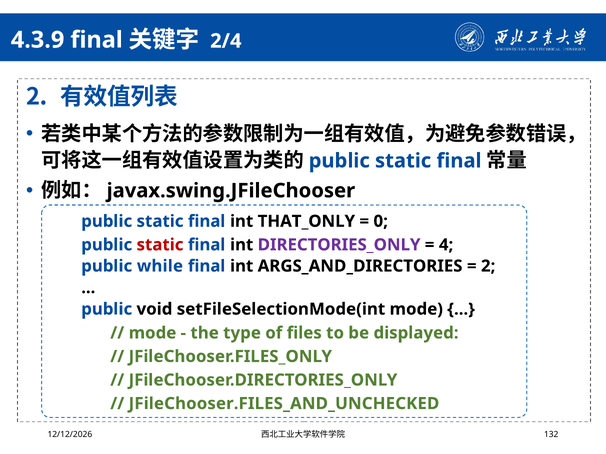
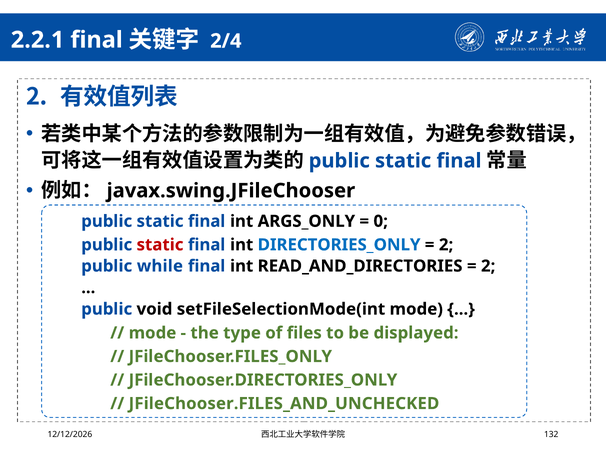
4.3.9: 4.3.9 -> 2.2.1 (38, 40)
THAT_ONLY: THAT_ONLY -> ARGS_ONLY (306, 222)
DIRECTORIES_ONLY colour: purple -> blue (339, 245)
4: 4 -> 2 (446, 245)
ARGS_AND_DIRECTORIES: ARGS_AND_DIRECTORIES -> READ_AND_DIRECTORIES (360, 266)
